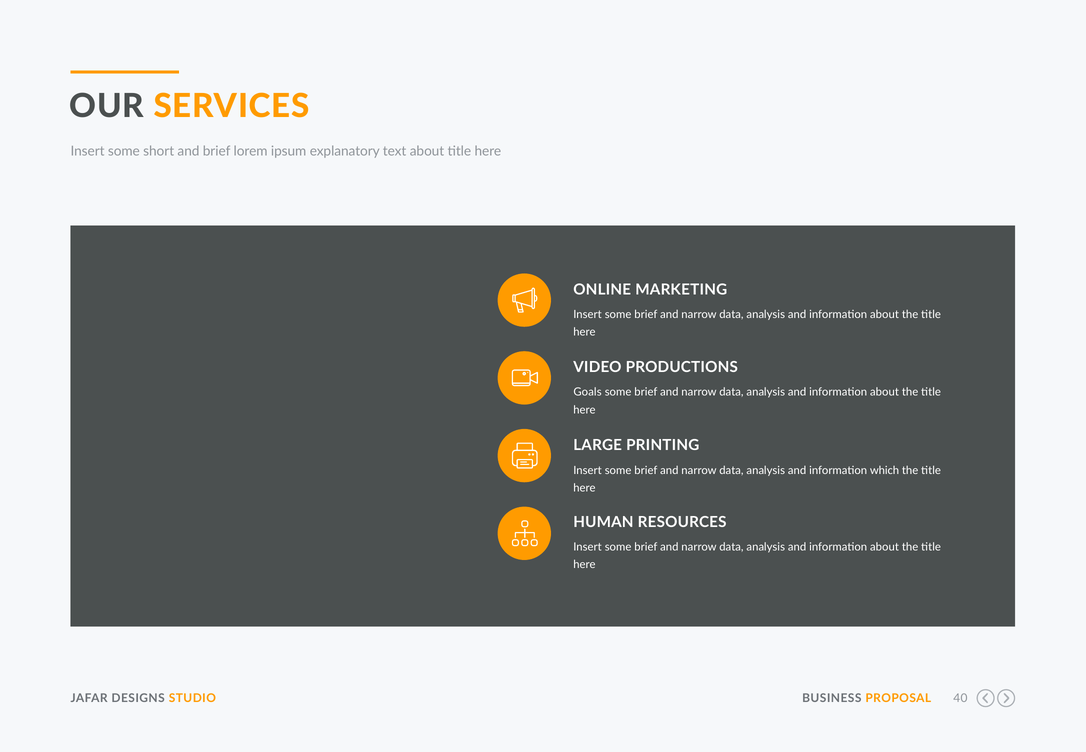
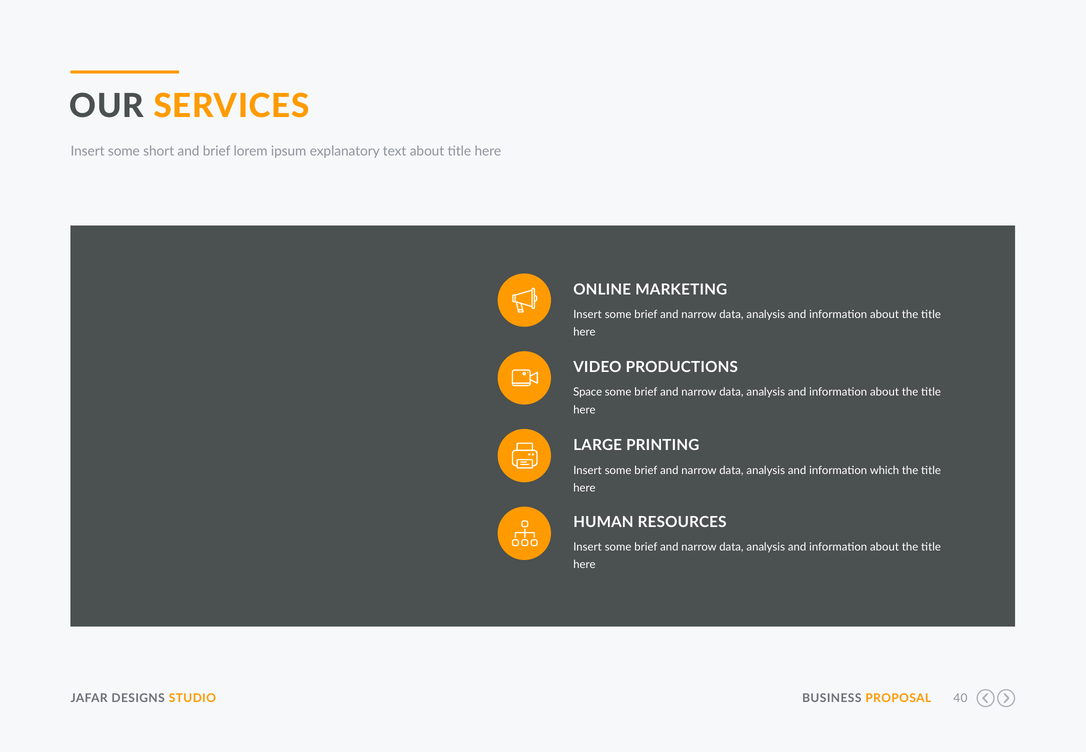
Goals: Goals -> Space (588, 392)
